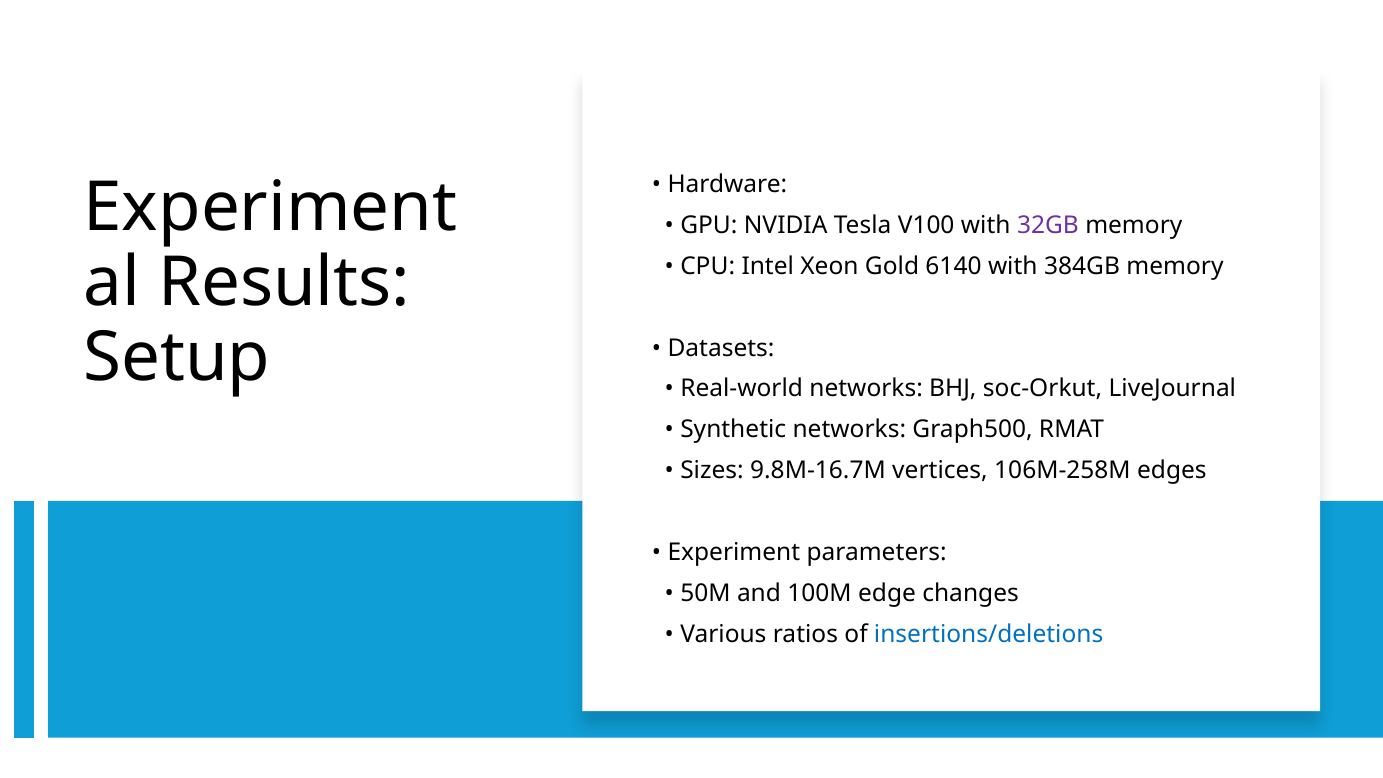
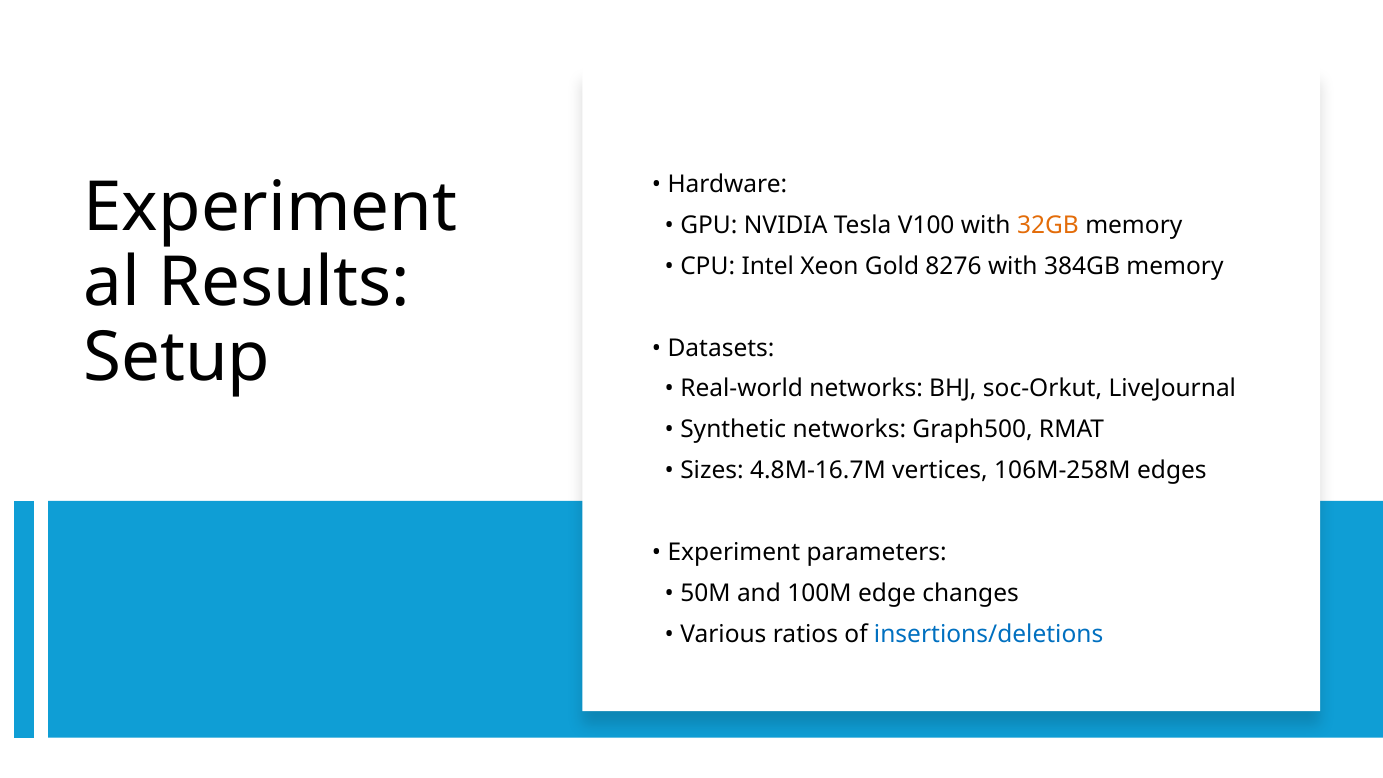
32GB colour: purple -> orange (1048, 225)
6140: 6140 -> 8276 (954, 266)
9.8M-16.7M: 9.8M-16.7M -> 4.8M-16.7M (818, 471)
